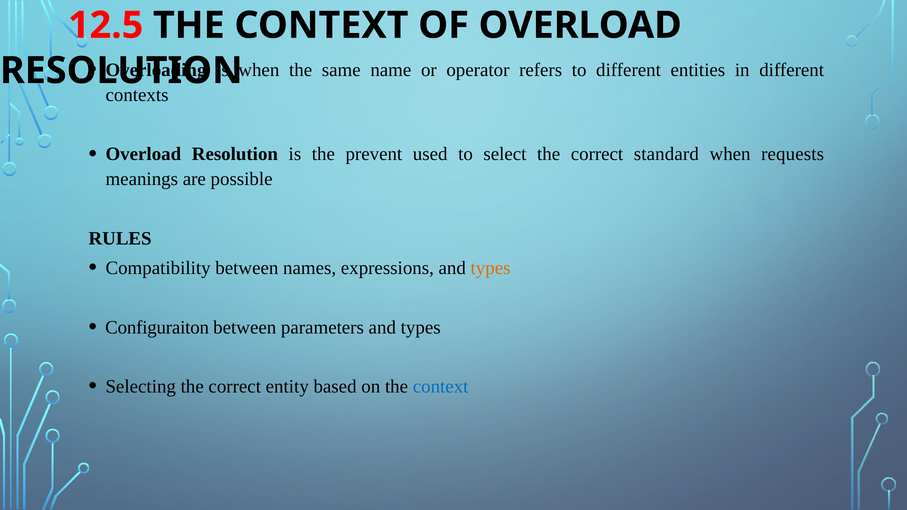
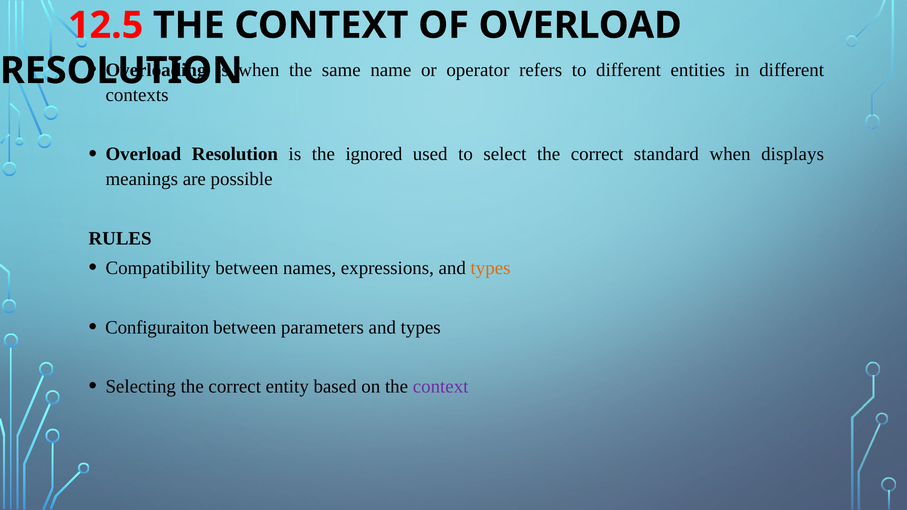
prevent: prevent -> ignored (374, 154)
requests: requests -> displays (793, 154)
context colour: blue -> purple (441, 387)
